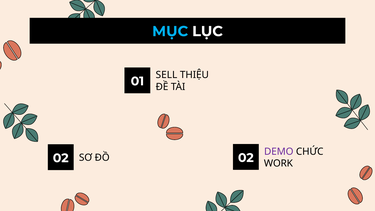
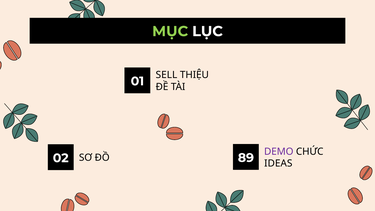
MỤC colour: light blue -> light green (170, 31)
02 02: 02 -> 89 (246, 158)
WORK: WORK -> IDEAS (278, 163)
